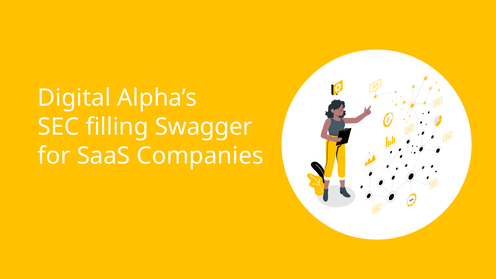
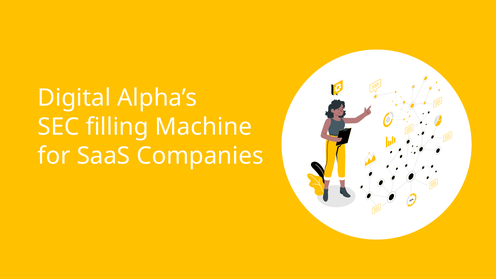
Swagger: Swagger -> Machine (204, 127)
